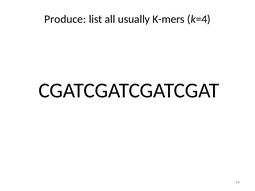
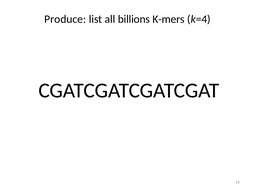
usually: usually -> billions (134, 19)
